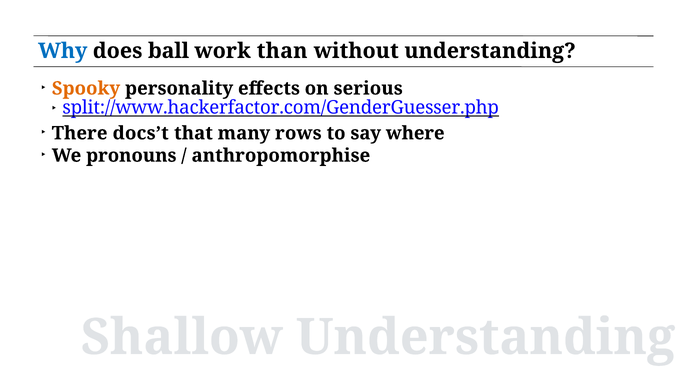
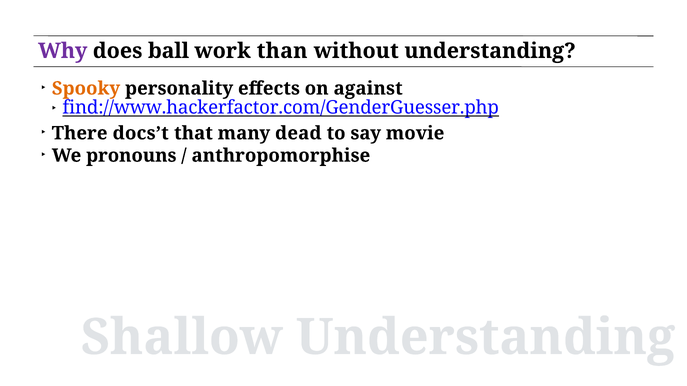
Why colour: blue -> purple (63, 51)
serious: serious -> against (368, 88)
split://www.hackerfactor.com/GenderGuesser.php: split://www.hackerfactor.com/GenderGuesser.php -> find://www.hackerfactor.com/GenderGuesser.php (281, 108)
rows: rows -> dead (298, 133)
where: where -> movie (415, 133)
